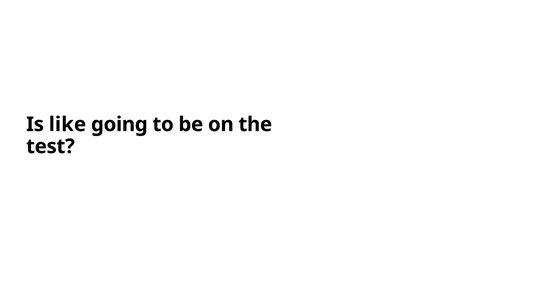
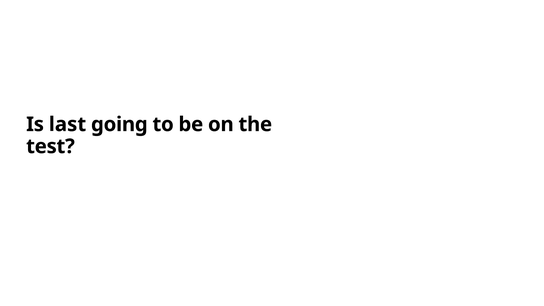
like: like -> last (67, 124)
